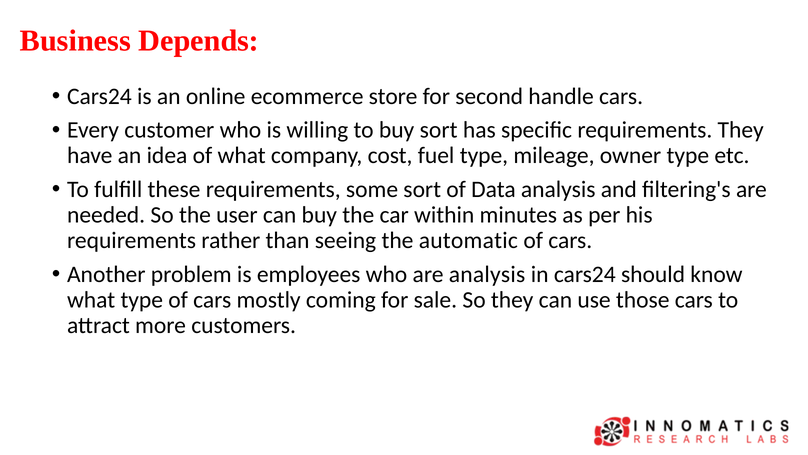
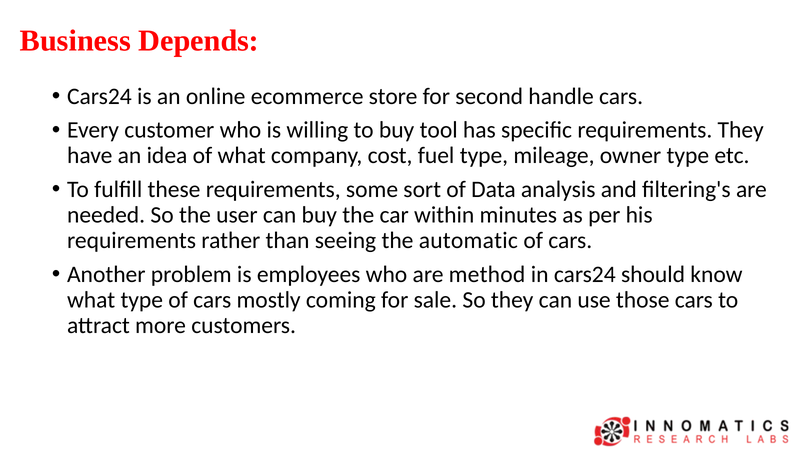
buy sort: sort -> tool (439, 130)
are analysis: analysis -> method (487, 274)
